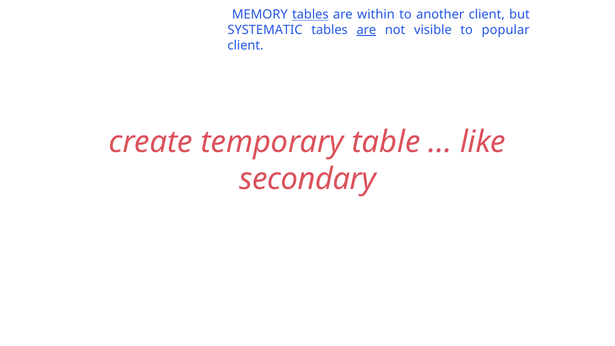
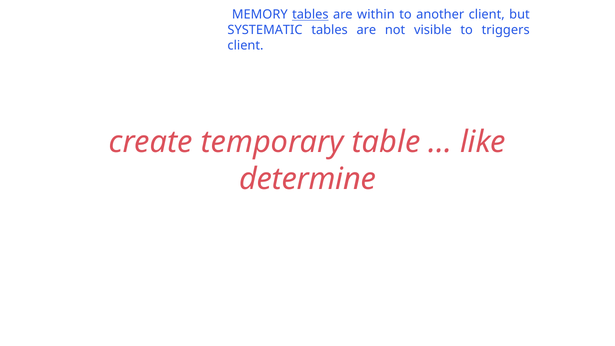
are underline: present -> none (366, 30)
popular: popular -> triggers (506, 30)
secondary: secondary -> determine (308, 179)
